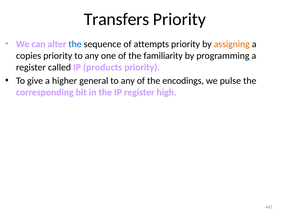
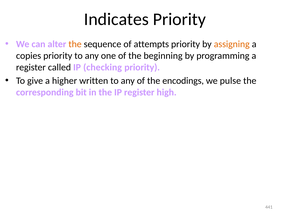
Transfers: Transfers -> Indicates (116, 19)
the colour: blue -> orange (75, 44)
familiarity: familiarity -> beginning (163, 56)
products: products -> checking (103, 67)
general: general -> written (94, 81)
